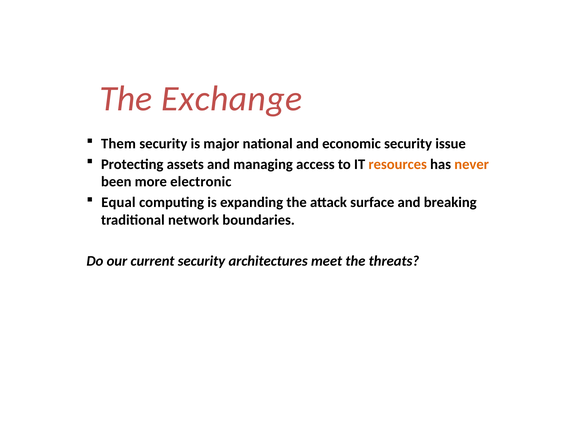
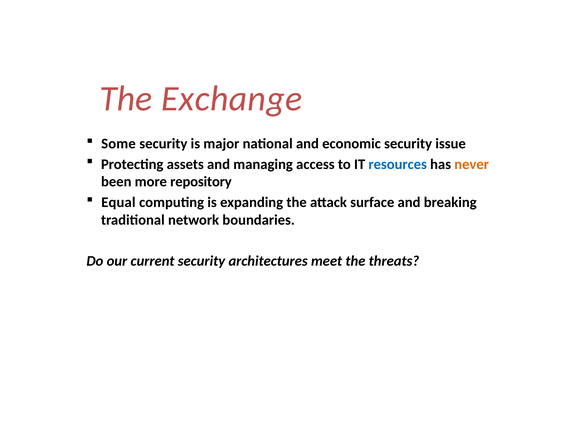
Them: Them -> Some (118, 144)
resources colour: orange -> blue (398, 164)
electronic: electronic -> repository (201, 182)
